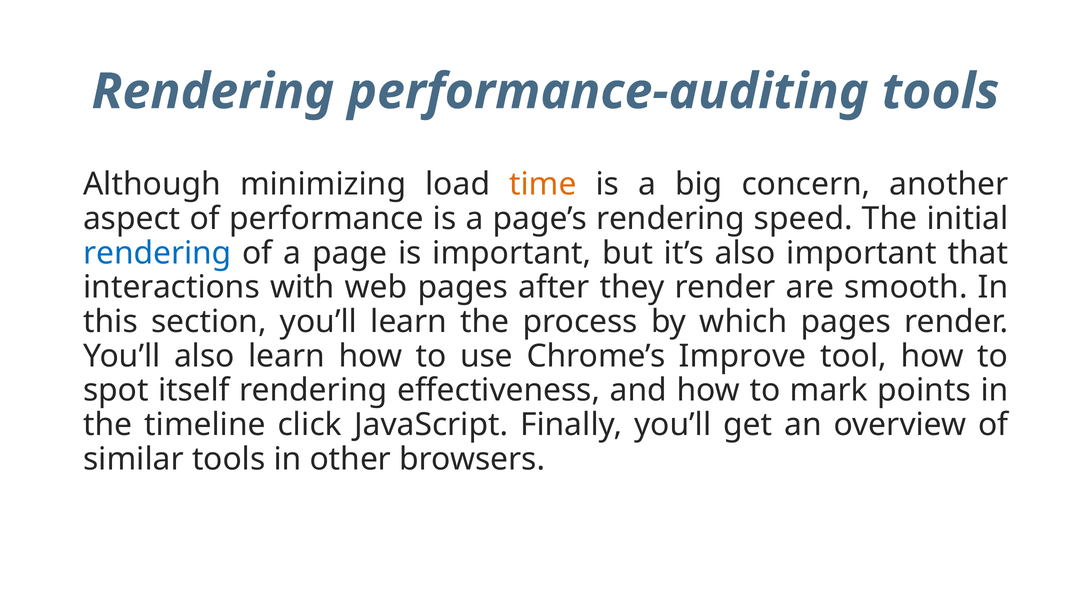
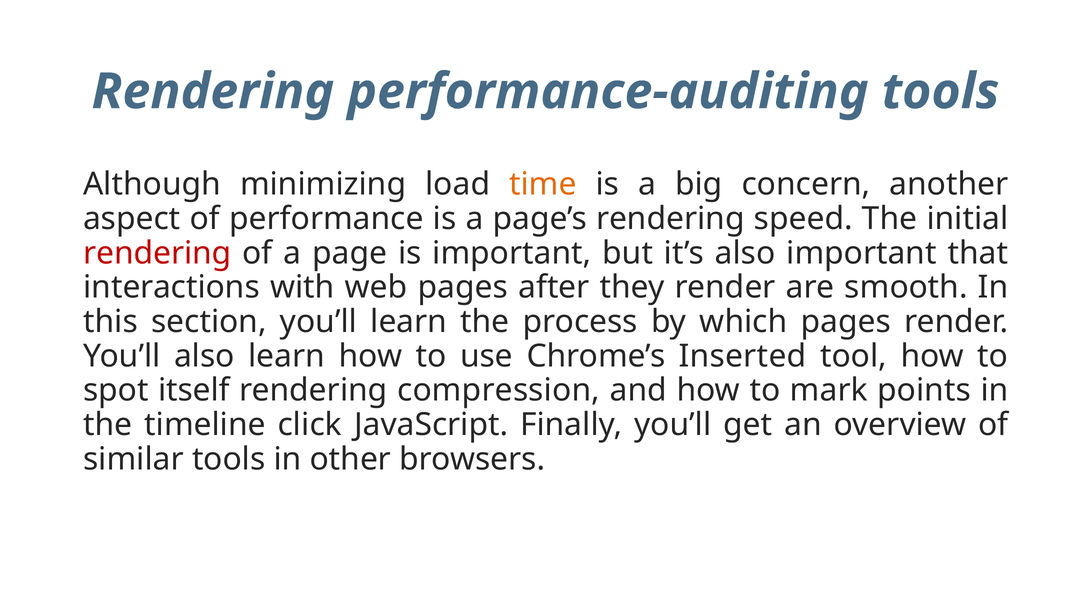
rendering colour: blue -> red (157, 253)
Improve: Improve -> Inserted (743, 356)
effectiveness: effectiveness -> compression (499, 391)
